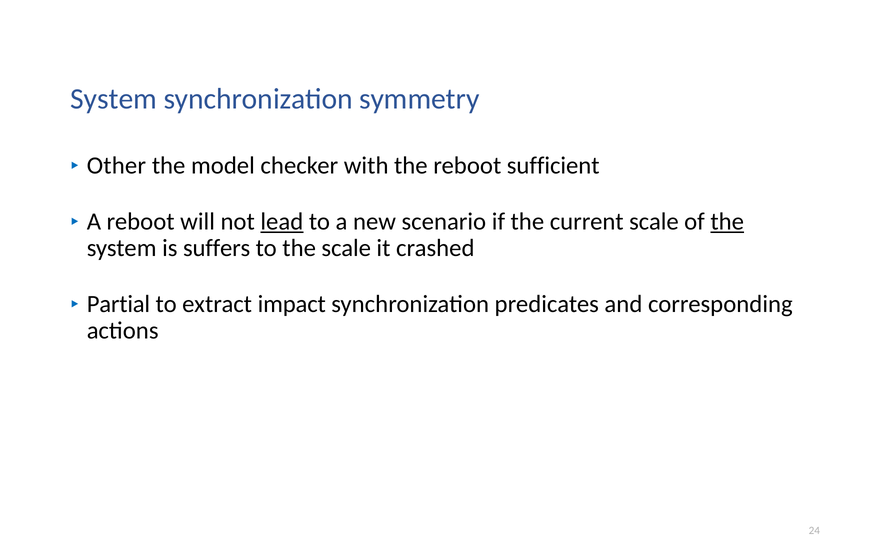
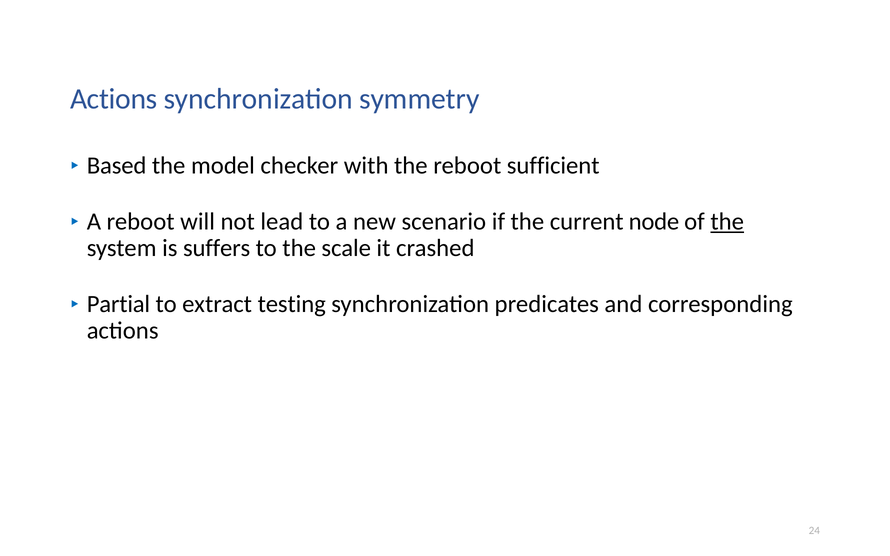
System: System -> Actions (114, 99)
Other: Other -> Based (117, 166)
lead underline: present -> none (282, 222)
current scale: scale -> node (654, 222)
impact: impact -> testing (292, 304)
